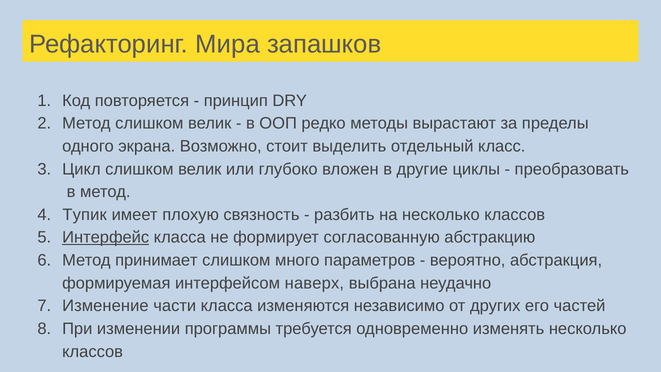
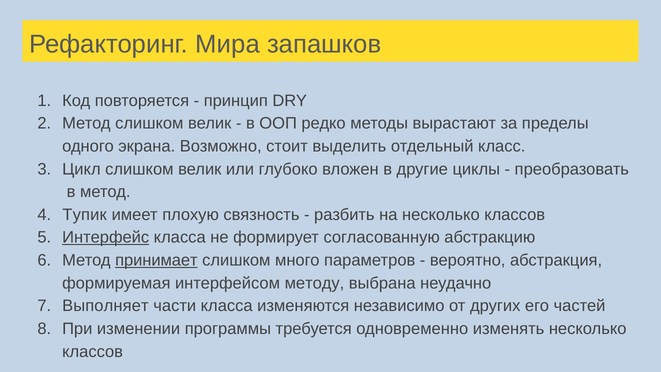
принимает underline: none -> present (156, 260)
наверх: наверх -> методу (314, 283)
Изменение: Изменение -> Выполняет (105, 306)
